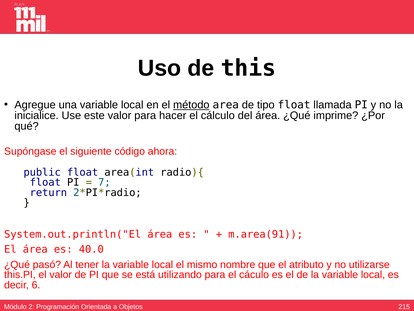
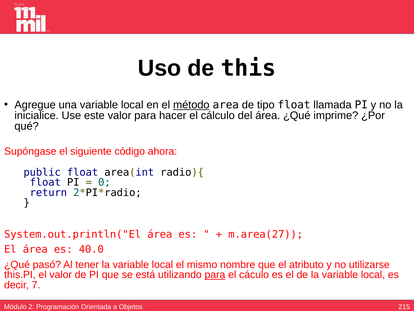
7: 7 -> 0 (104, 182)
m.area(91: m.area(91 -> m.area(27 (266, 234)
para underline: none -> present (215, 274)
6: 6 -> 7 (36, 285)
